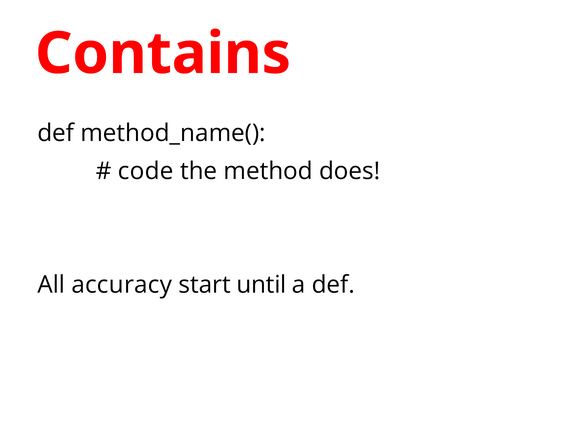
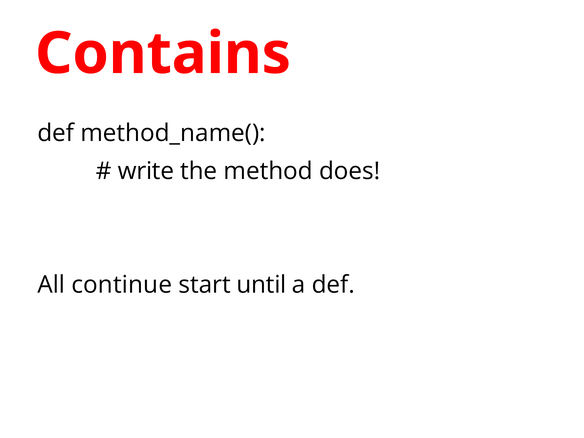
code: code -> write (146, 171)
accuracy: accuracy -> continue (122, 285)
